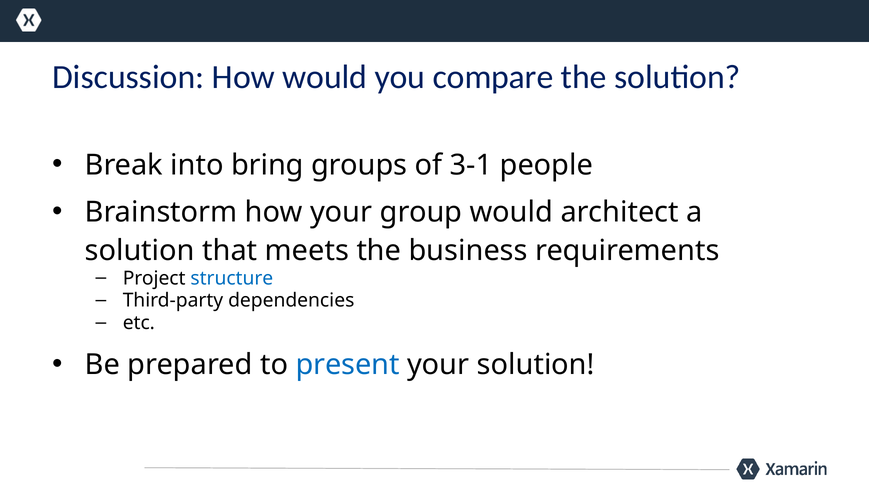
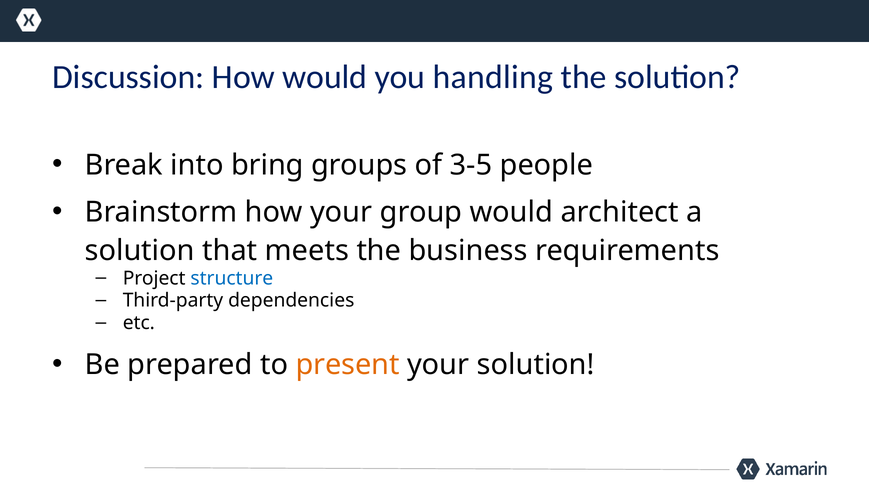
compare: compare -> handling (493, 77)
3-1: 3-1 -> 3-5 (471, 165)
present colour: blue -> orange (348, 365)
